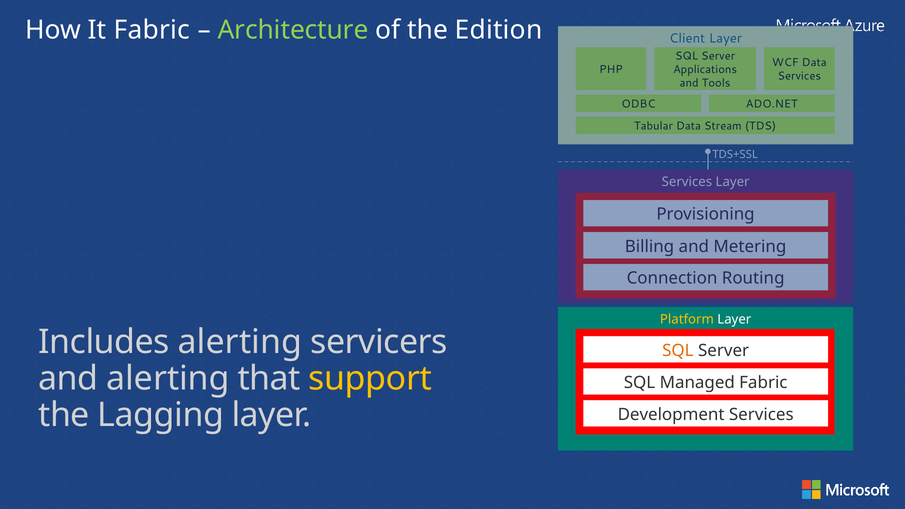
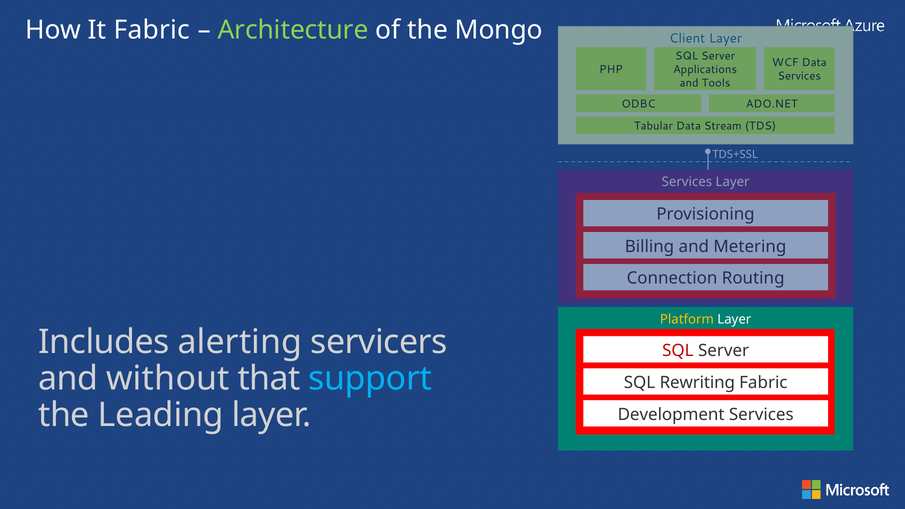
Edition: Edition -> Mongo (499, 30)
SQL colour: orange -> red (678, 351)
and alerting: alerting -> without (168, 379)
support colour: yellow -> light blue (370, 379)
Managed: Managed -> Rewriting (697, 383)
Lagging: Lagging -> Leading (161, 415)
